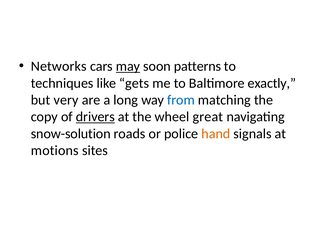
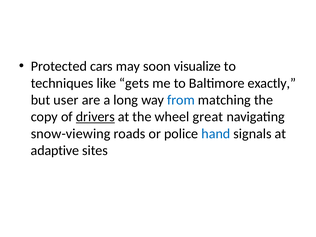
Networks: Networks -> Protected (59, 66)
may underline: present -> none (128, 66)
patterns: patterns -> visualize (197, 66)
very: very -> user (66, 100)
snow-solution: snow-solution -> snow-viewing (71, 134)
hand colour: orange -> blue (216, 134)
motions: motions -> adaptive (55, 151)
